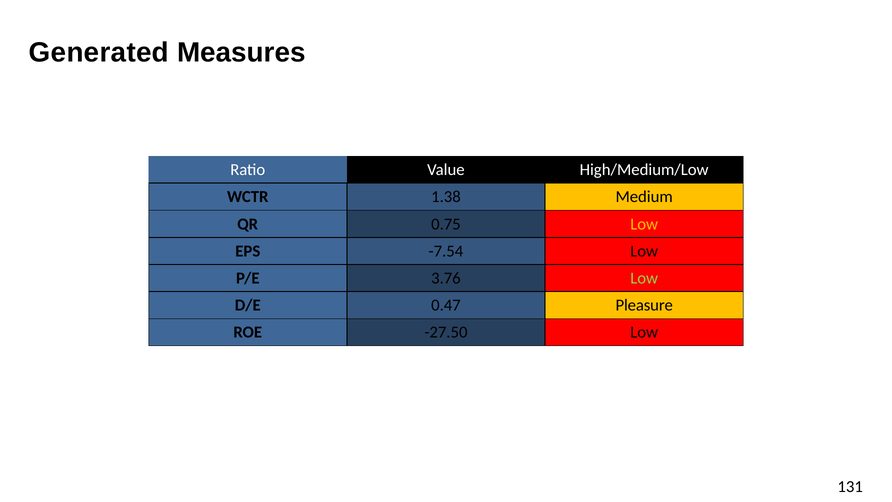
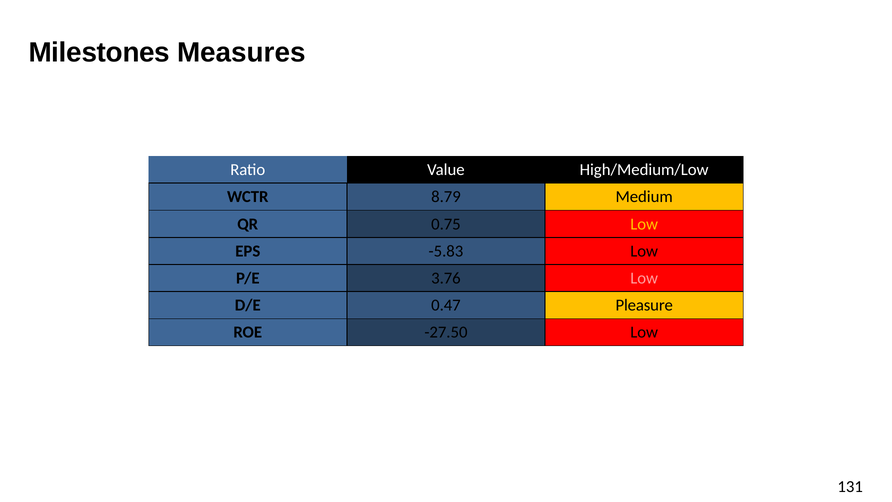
Generated: Generated -> Milestones (99, 53)
1.38: 1.38 -> 8.79 (446, 197)
-7.54: -7.54 -> -5.83 (446, 251)
Low colour: light green -> pink (644, 278)
